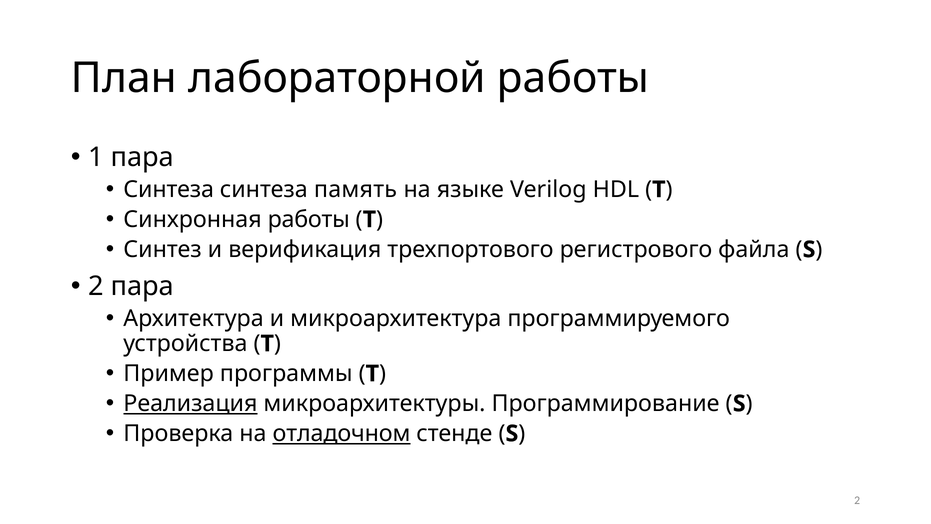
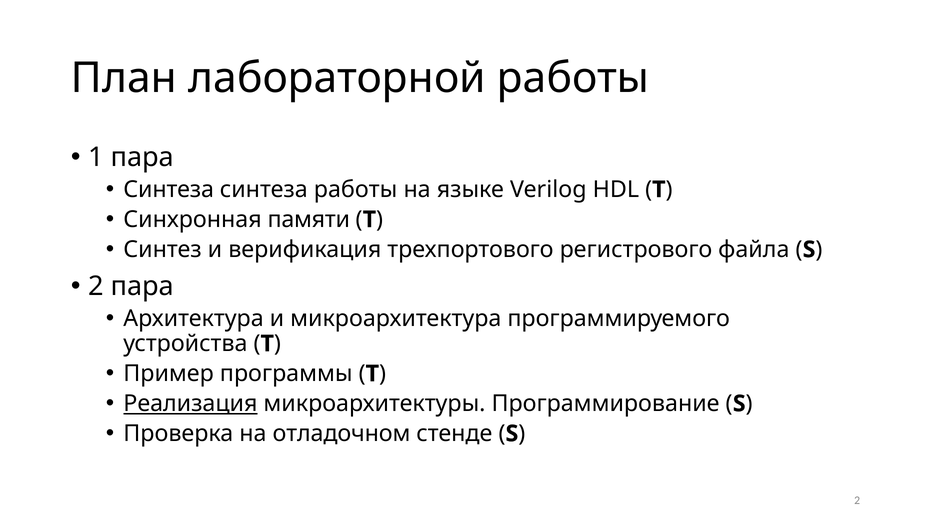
синтеза память: память -> работы (356, 189)
Синхронная работы: работы -> памяти (309, 219)
отладочном underline: present -> none (342, 433)
